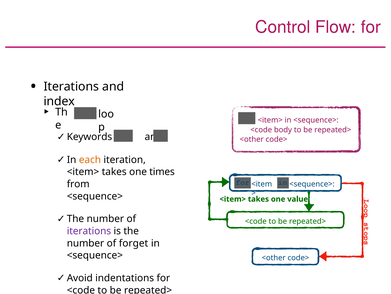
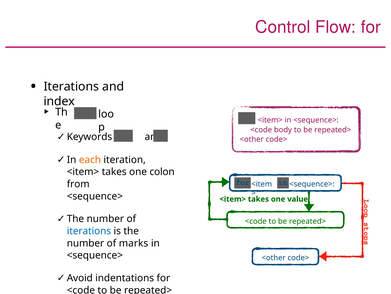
times: times -> colon (162, 172)
iterations colour: purple -> blue (89, 231)
forget: forget -> marks (134, 243)
